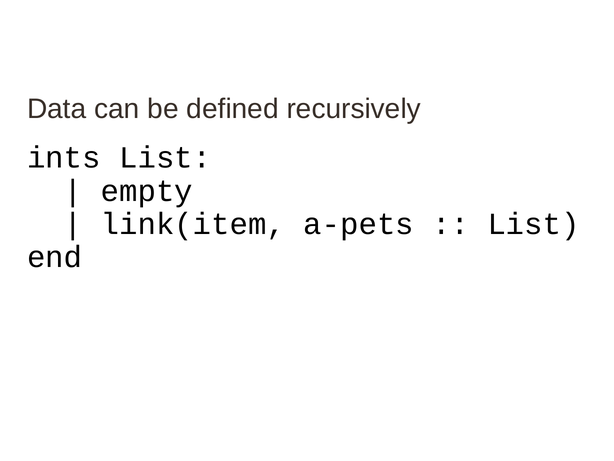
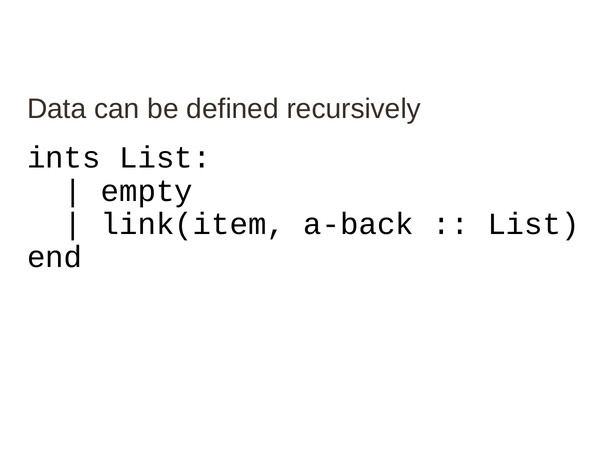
a-pets: a-pets -> a-back (359, 224)
